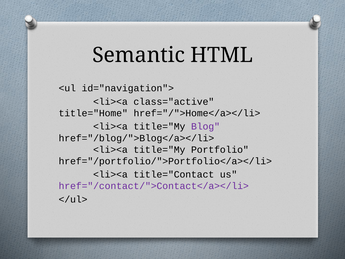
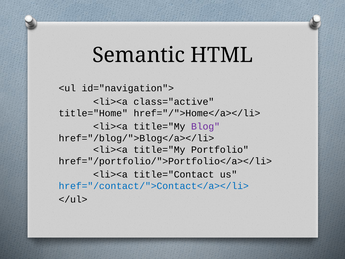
href="/contact/">Contact</a></li> colour: purple -> blue (154, 186)
